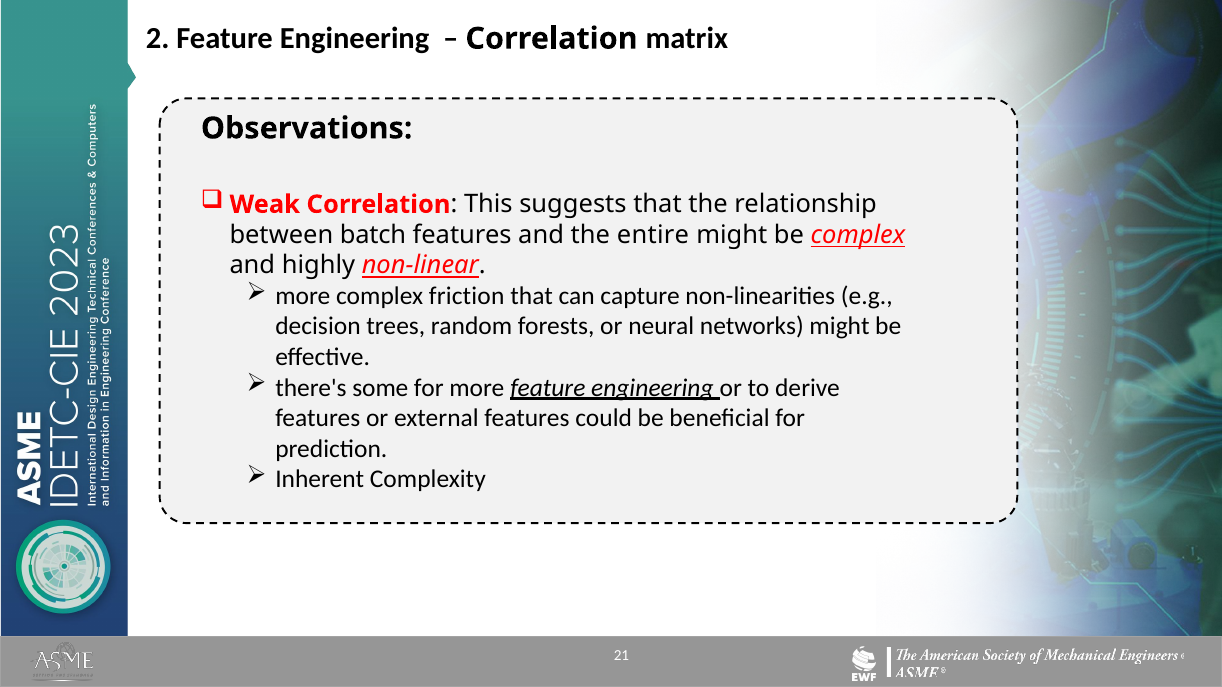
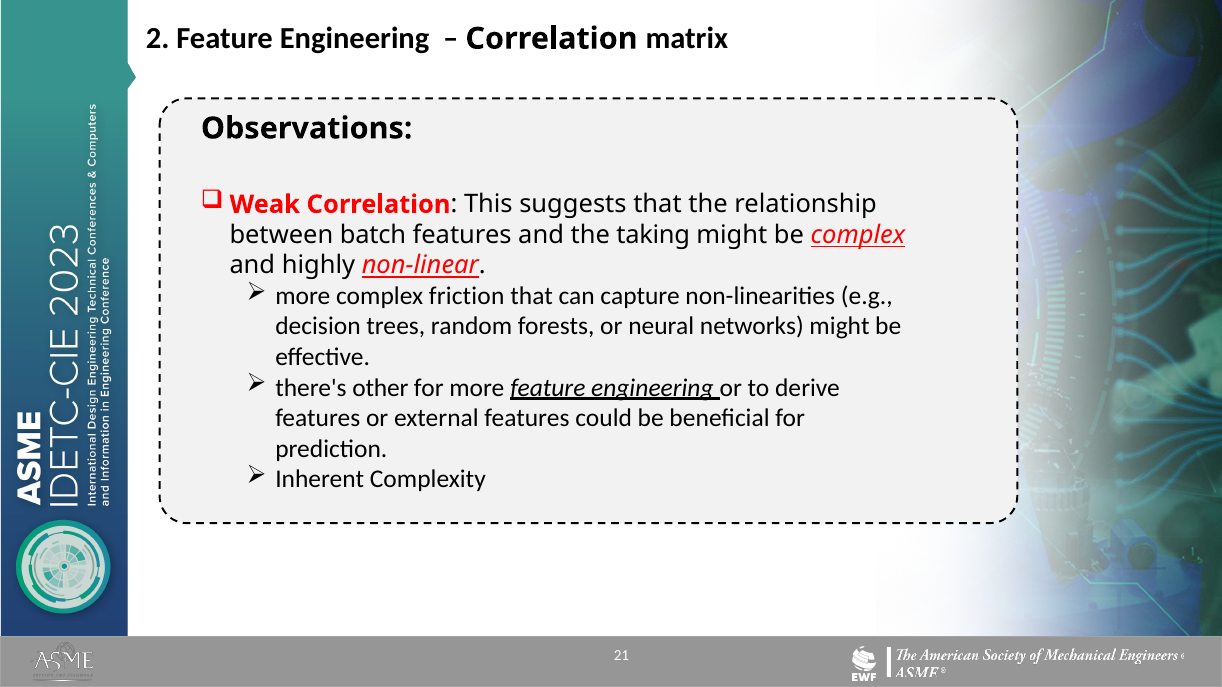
entire: entire -> taking (653, 235)
some: some -> other (380, 388)
